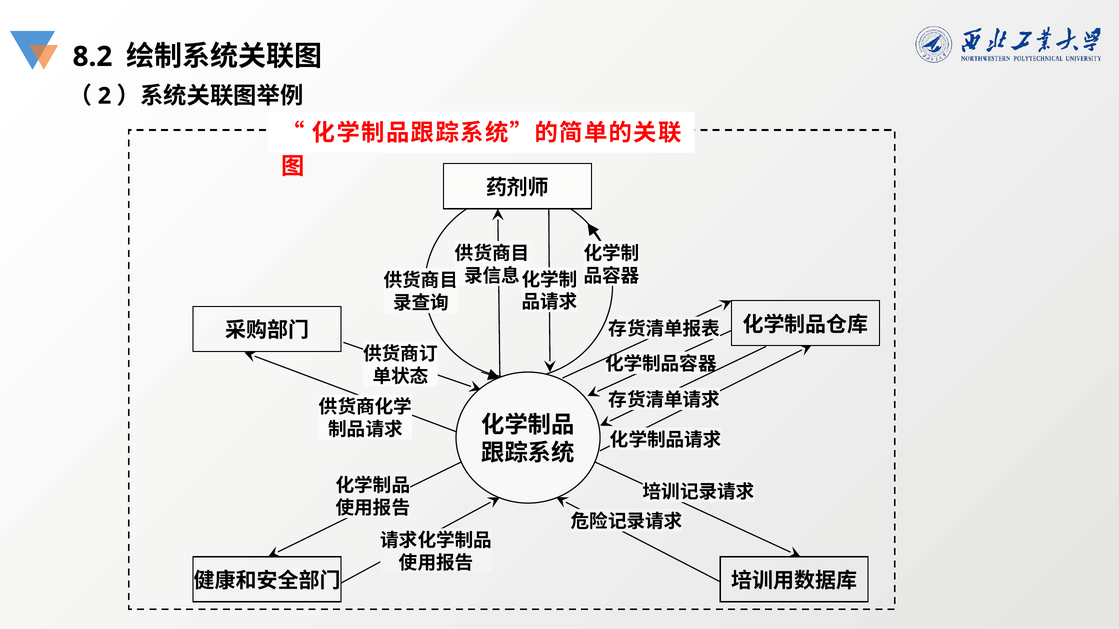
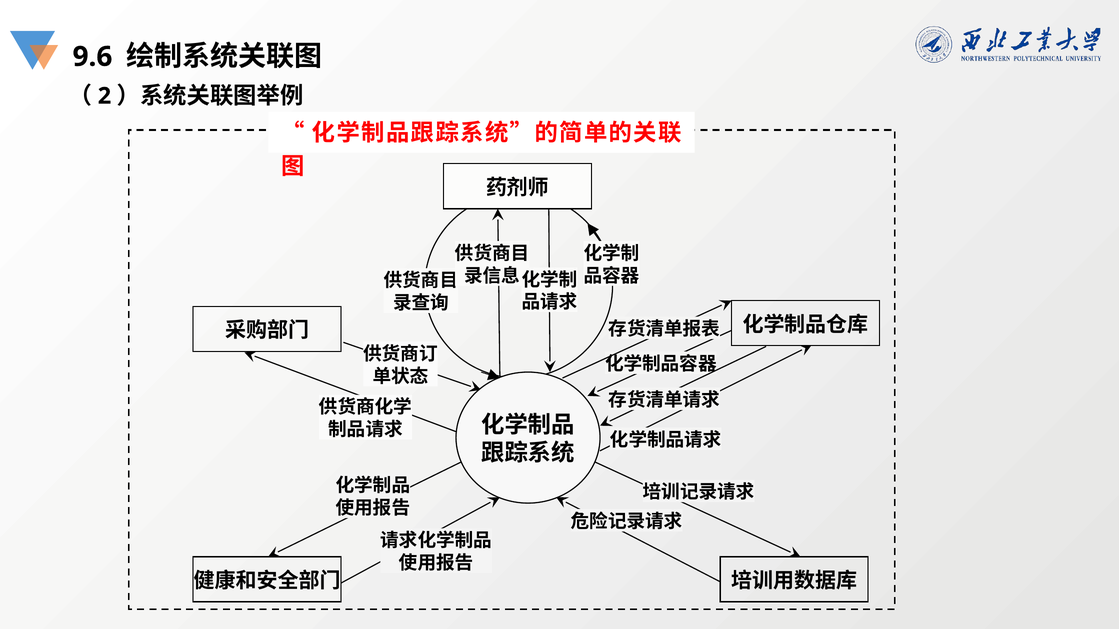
8.2: 8.2 -> 9.6 (92, 57)
